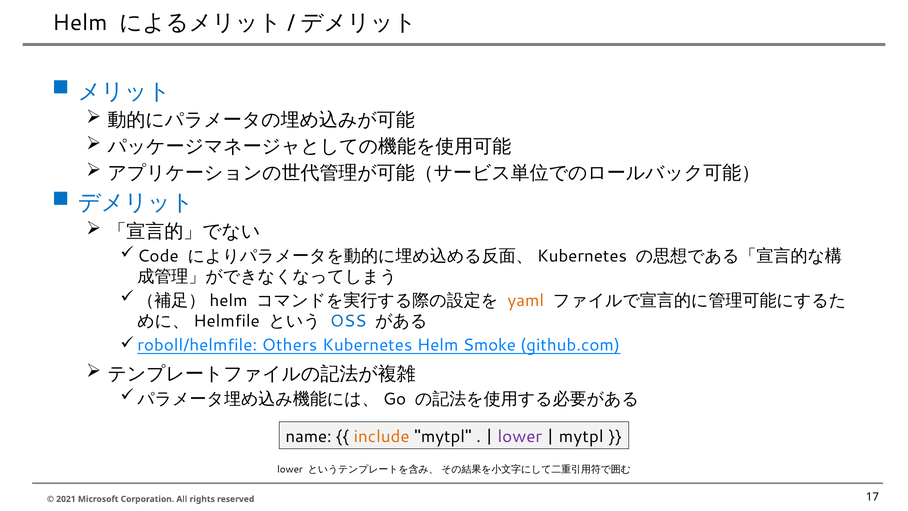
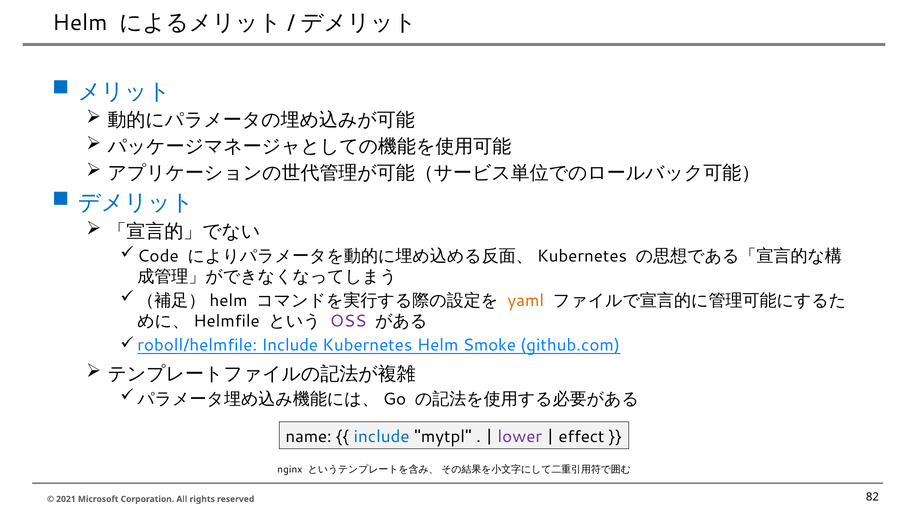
OSS colour: blue -> purple (348, 321)
Others: Others -> Include (290, 345)
include colour: orange -> blue (382, 436)
mytpl: mytpl -> effect (581, 436)
lower: lower -> nginx (290, 469)
17: 17 -> 82 (872, 497)
